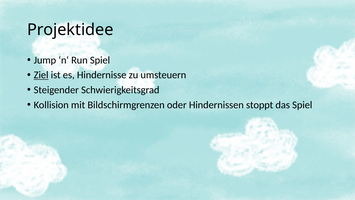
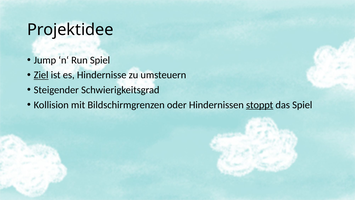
stoppt underline: none -> present (260, 105)
